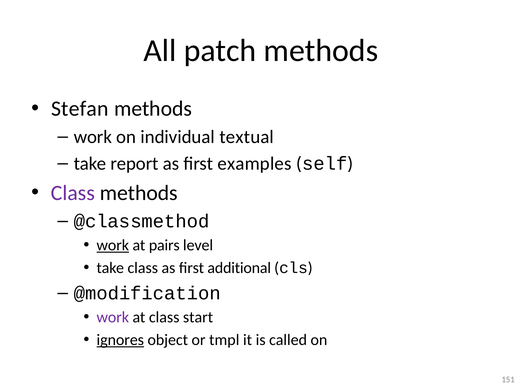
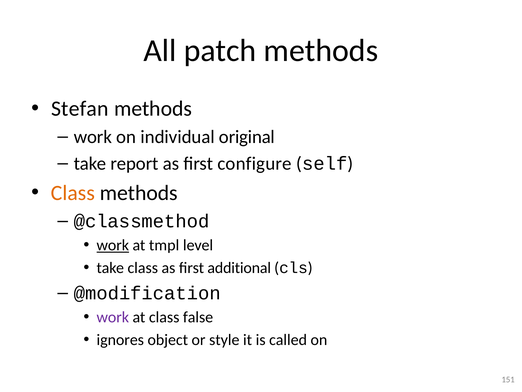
textual: textual -> original (247, 137)
examples: examples -> configure (255, 163)
Class colour: purple -> orange (73, 193)
pairs: pairs -> tmpl (164, 245)
start: start -> false (198, 317)
ignores underline: present -> none (120, 339)
tmpl: tmpl -> style (224, 339)
